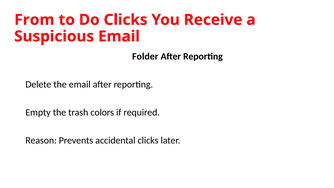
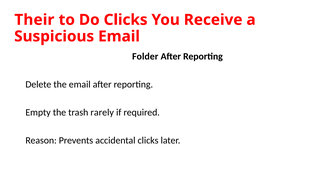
From: From -> Their (34, 20)
colors: colors -> rarely (102, 112)
